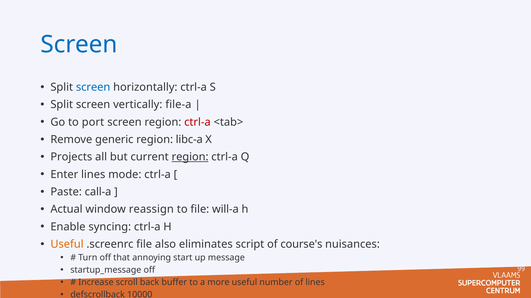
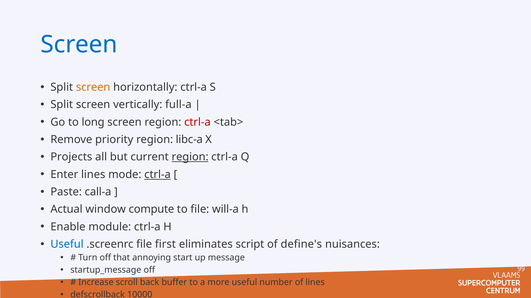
screen colour: blue -> orange (93, 87)
file-a: file-a -> full-a (178, 105)
port: port -> long (93, 122)
generic: generic -> priority (114, 140)
ctrl-a underline: none -> present (158, 175)
reassign: reassign -> compute (151, 210)
syncing: syncing -> module (110, 227)
Useful colour: orange -> blue (67, 245)
also: also -> first (165, 245)
course's: course's -> define's (301, 245)
